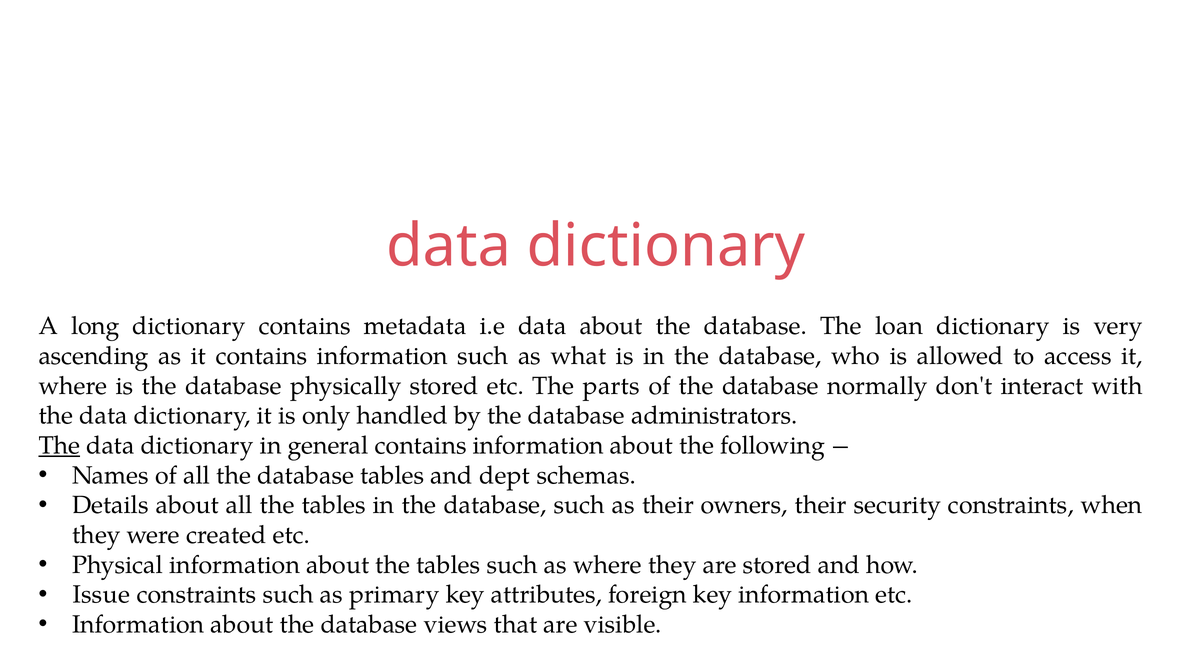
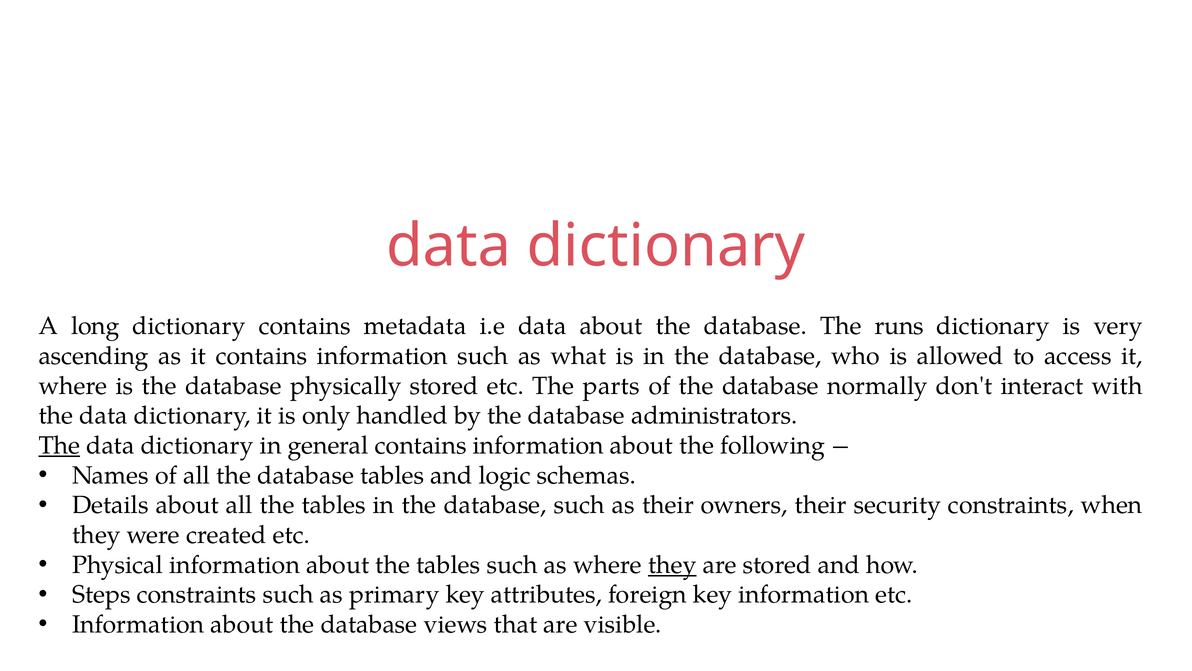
loan: loan -> runs (899, 326)
dept: dept -> logic (505, 475)
they underline: none -> present (672, 565)
Issue: Issue -> Steps (101, 594)
